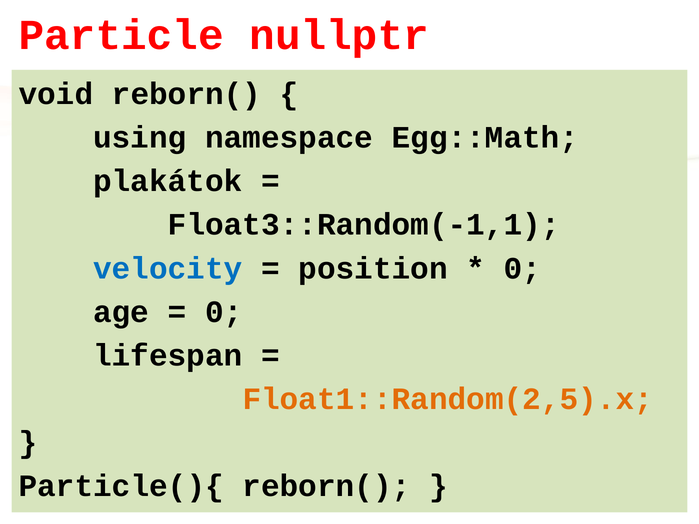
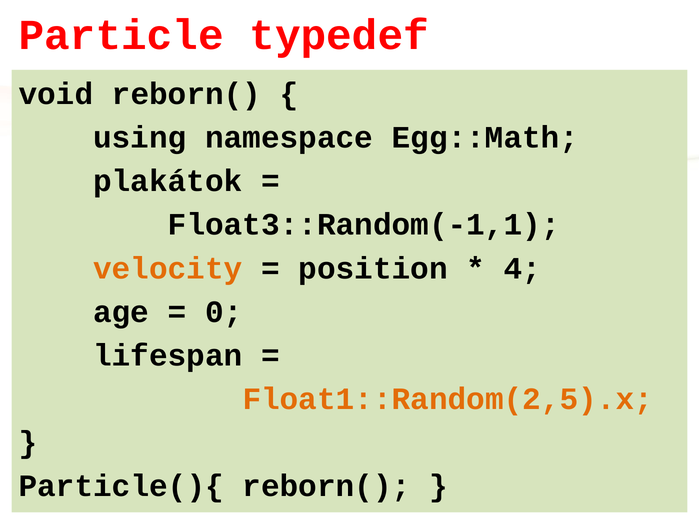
nullptr: nullptr -> typedef (339, 35)
velocity colour: blue -> orange (168, 268)
0: 0 -> 4 (522, 268)
